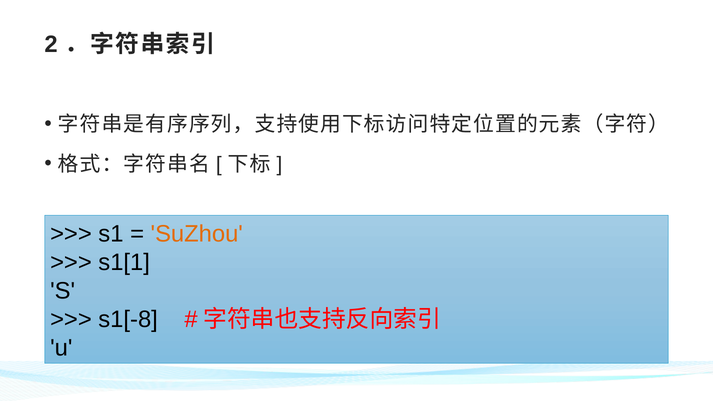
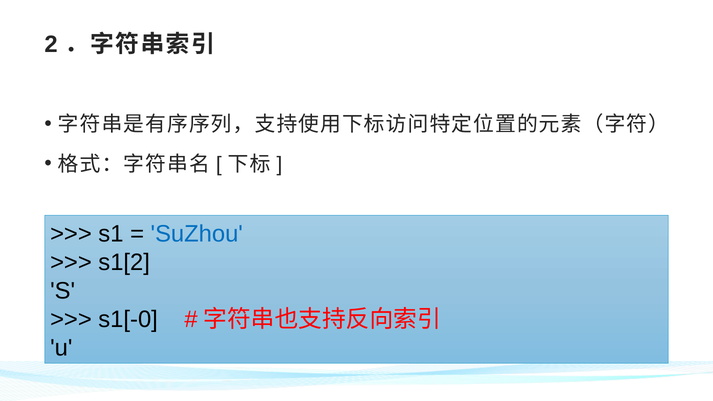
SuZhou colour: orange -> blue (197, 234)
s1[1: s1[1 -> s1[2 (124, 262)
s1[-8: s1[-8 -> s1[-0 (128, 319)
